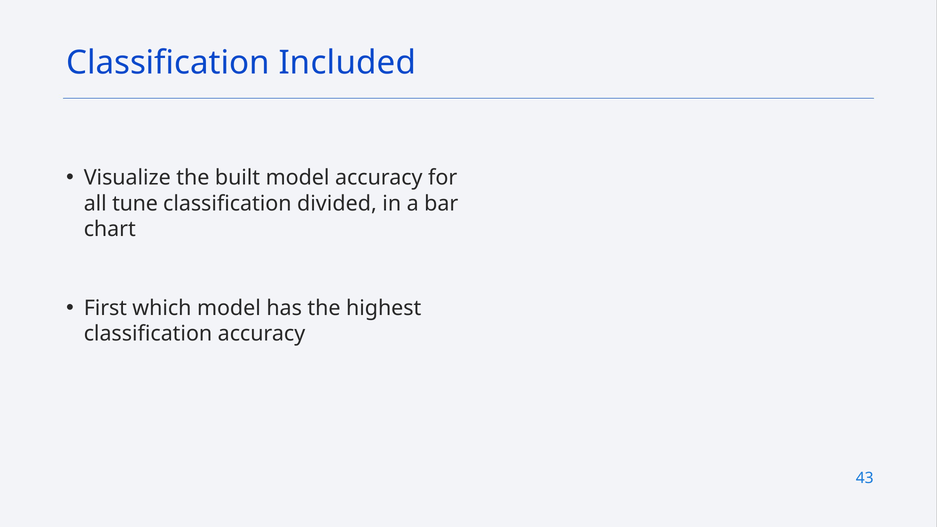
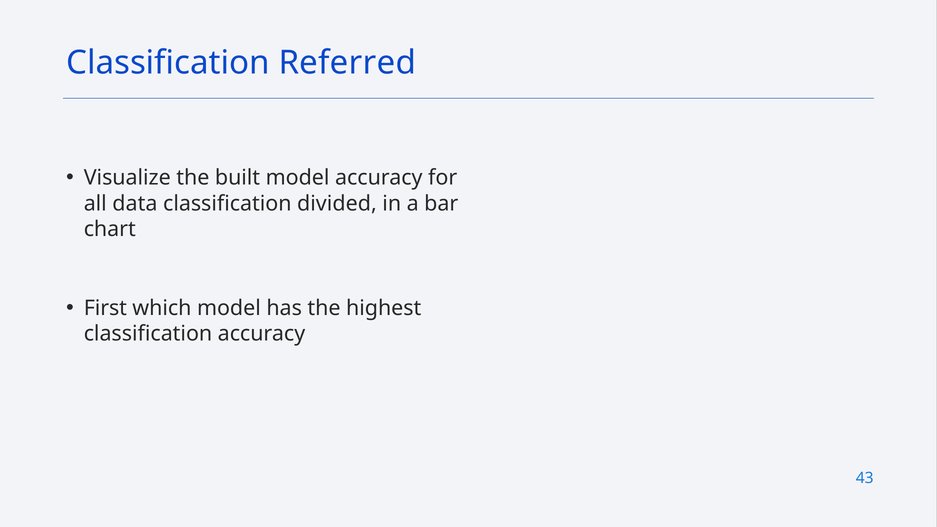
Included: Included -> Referred (347, 63)
tune: tune -> data (135, 204)
